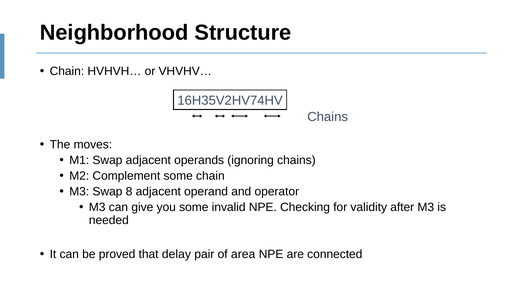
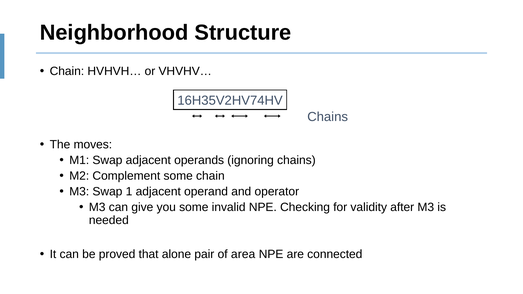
8: 8 -> 1 (129, 192)
delay: delay -> alone (176, 254)
